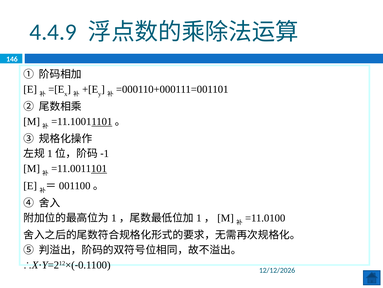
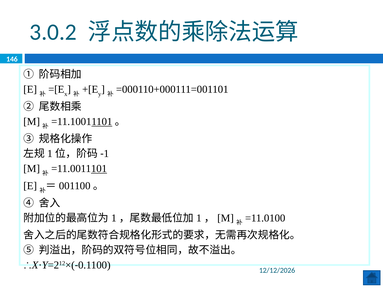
4.4.9: 4.4.9 -> 3.0.2 (53, 32)
